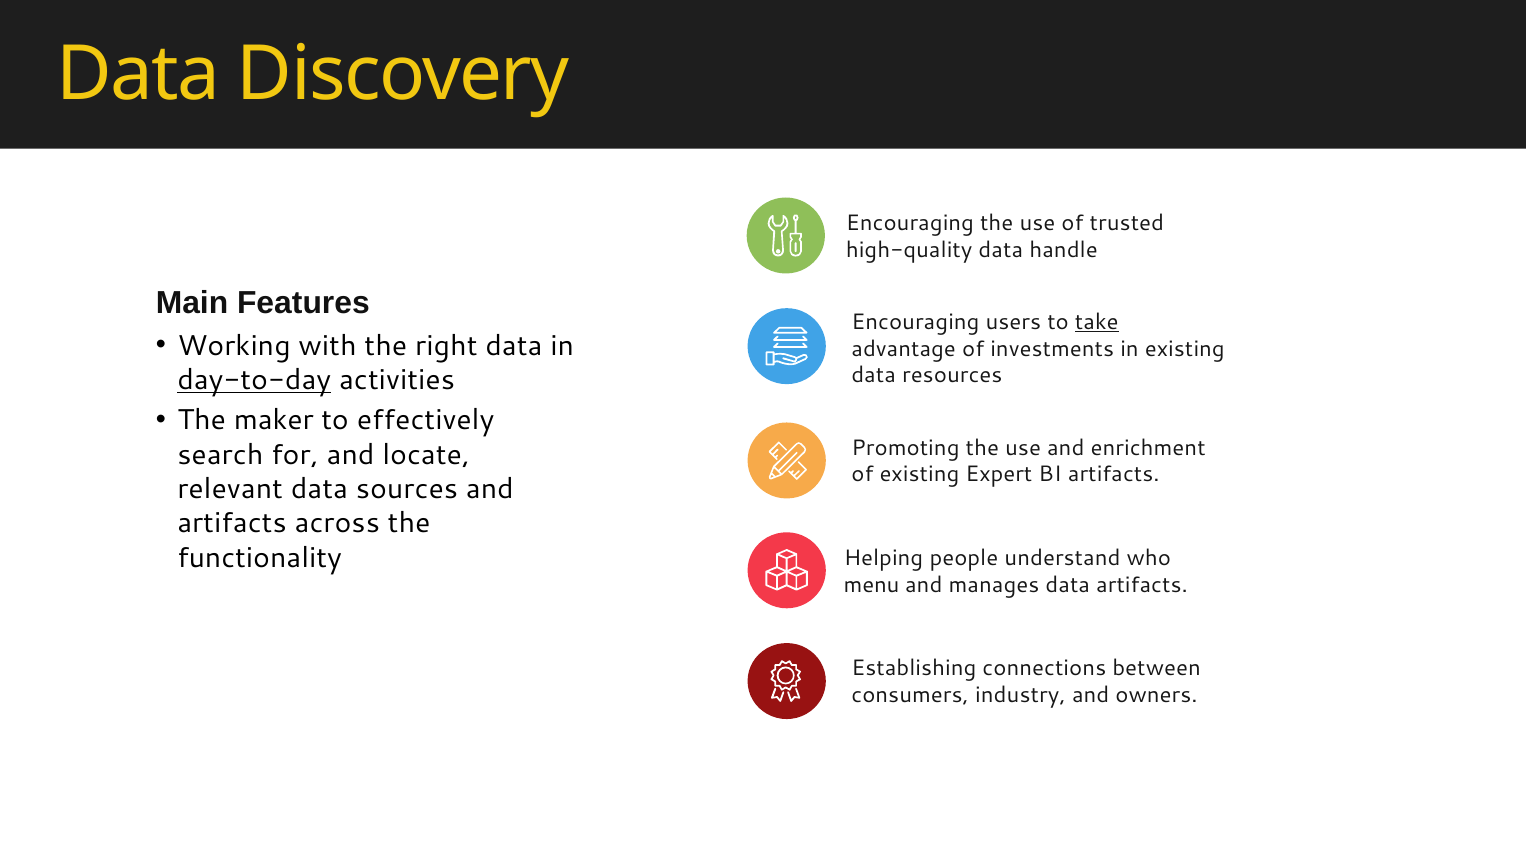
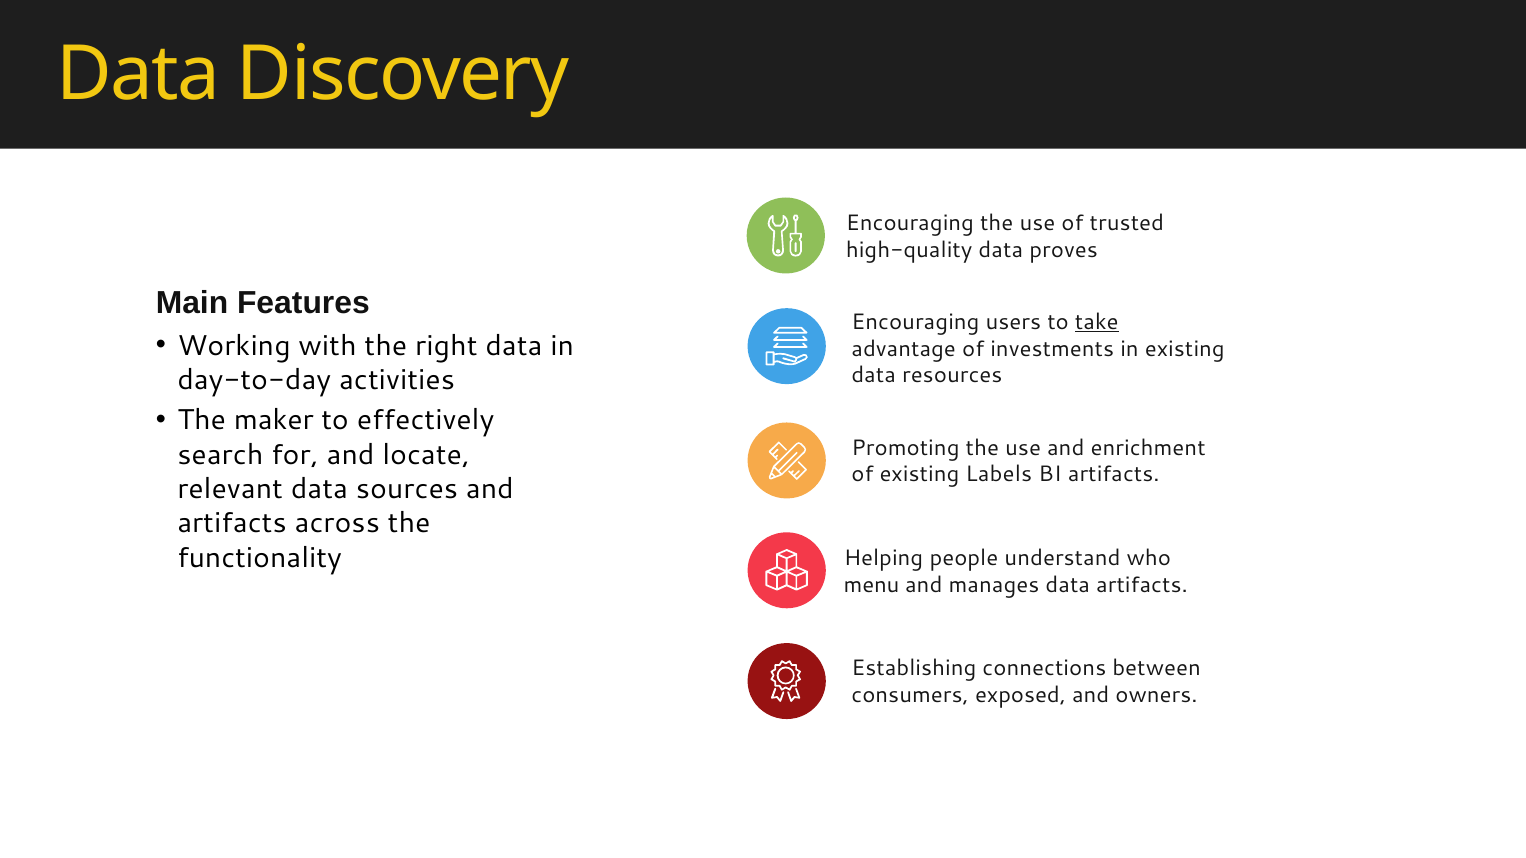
handle: handle -> proves (1064, 250)
day-to-day underline: present -> none (254, 380)
Expert: Expert -> Labels (999, 475)
industry: industry -> exposed (1021, 696)
